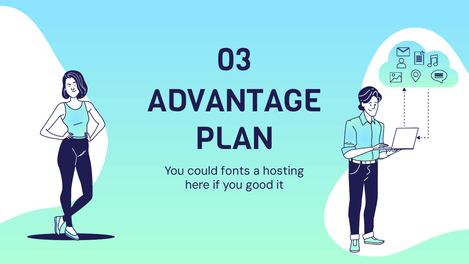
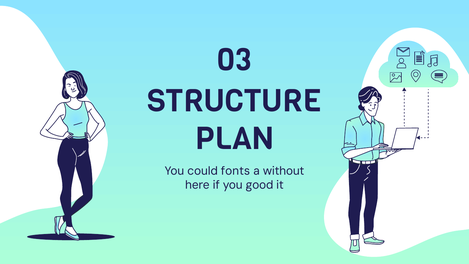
ADVANTAGE: ADVANTAGE -> STRUCTURE (234, 101)
hosting: hosting -> without (284, 171)
